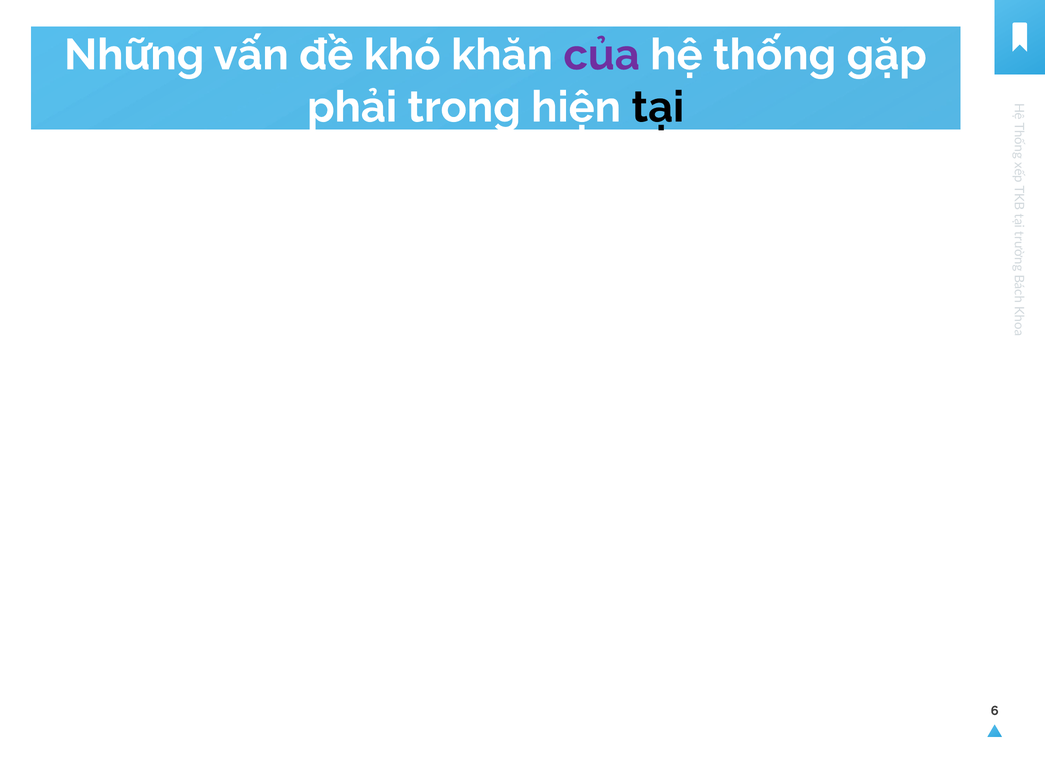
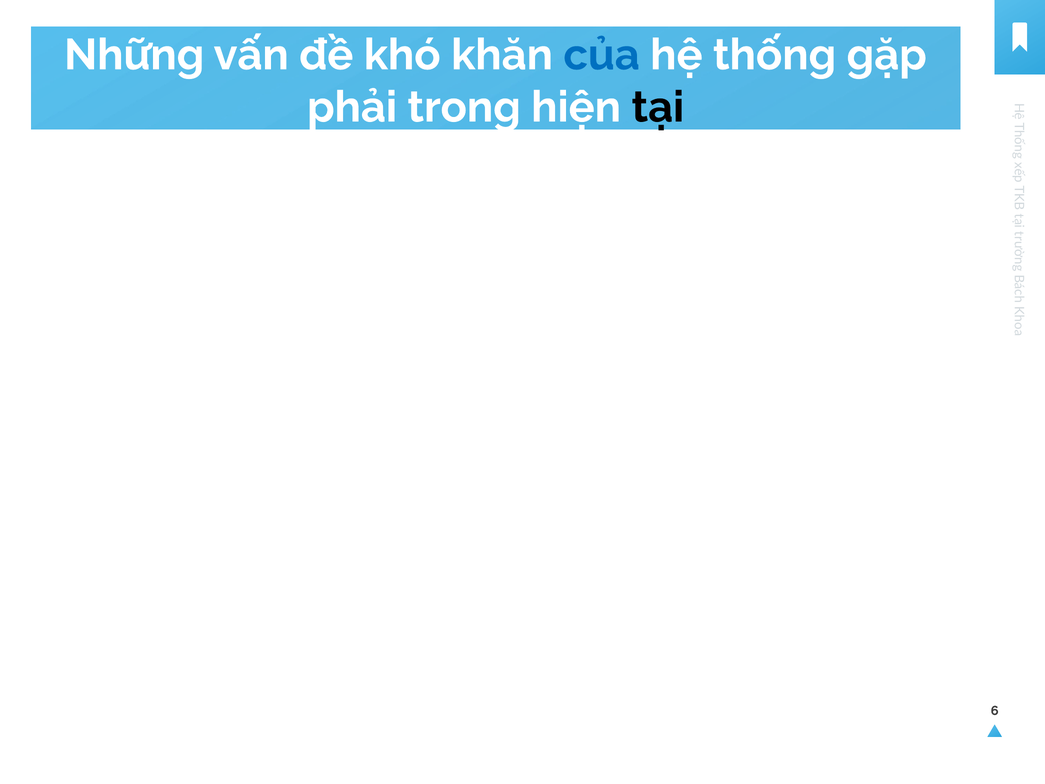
của colour: purple -> blue (602, 55)
